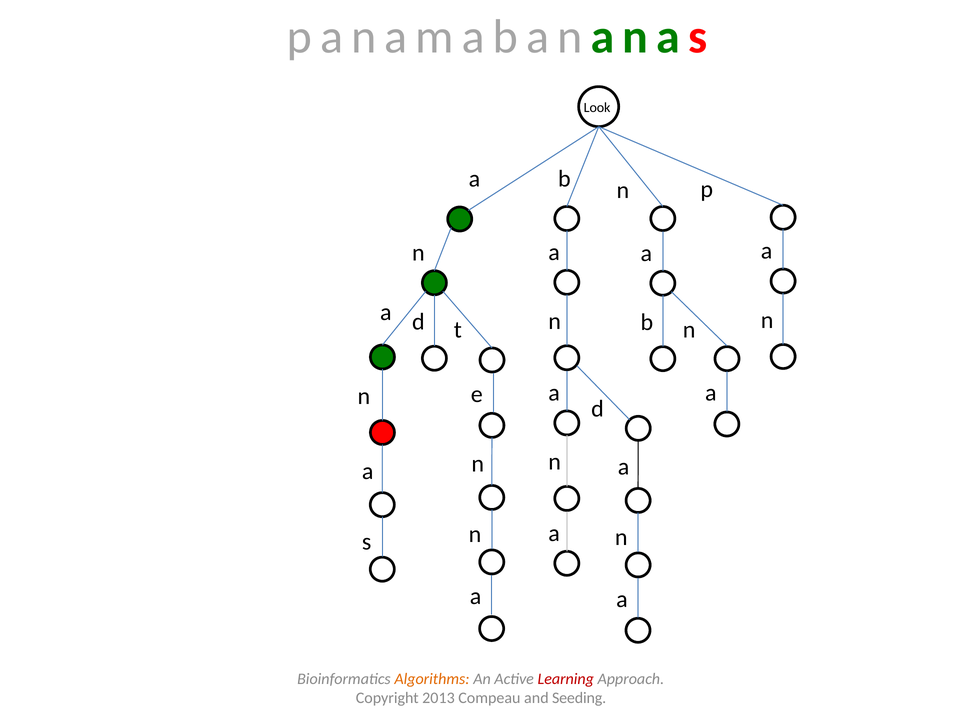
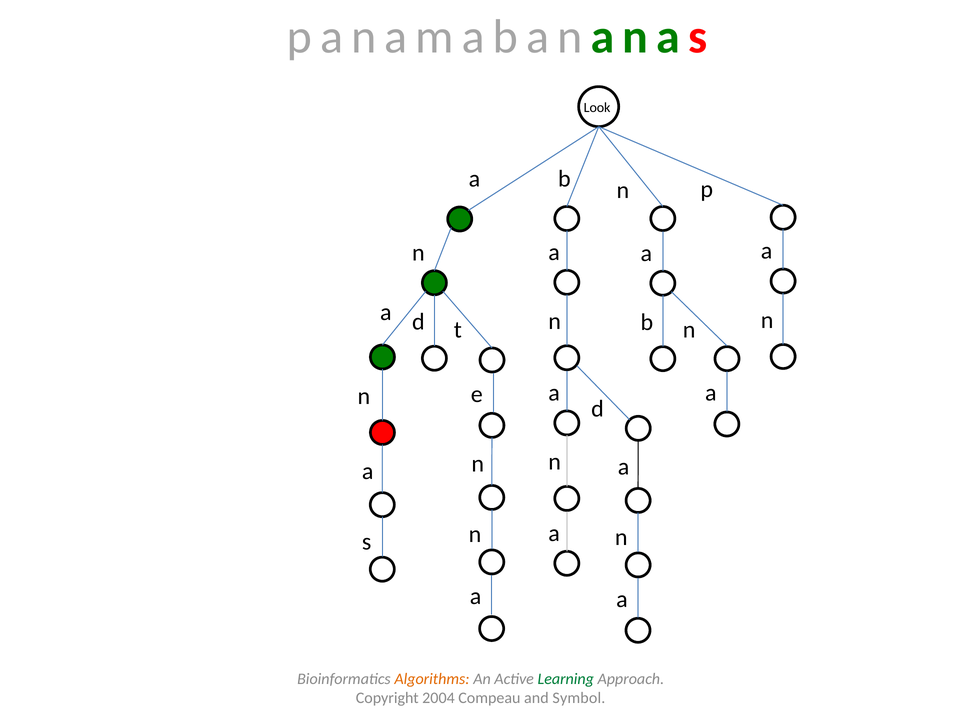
Learning colour: red -> green (566, 679)
2013: 2013 -> 2004 (438, 699)
Seeding: Seeding -> Symbol (579, 699)
